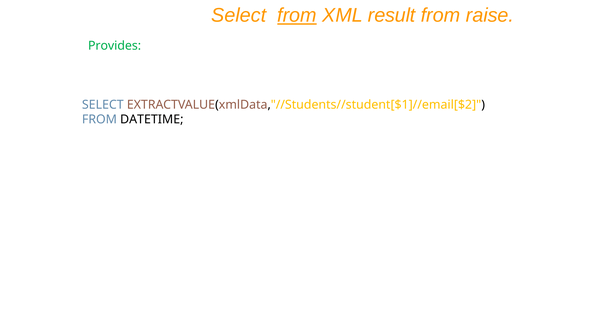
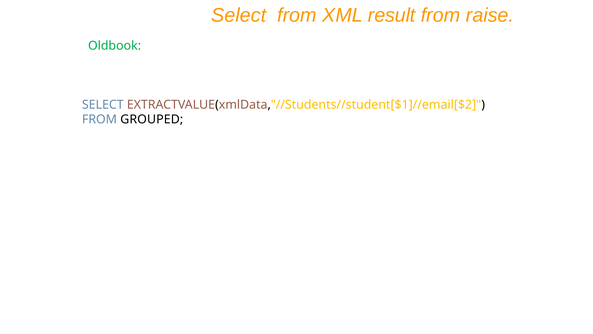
from underline: present -> none (297, 15)
Provides: Provides -> Oldbook (115, 46)
DATETIME: DATETIME -> GROUPED (152, 119)
